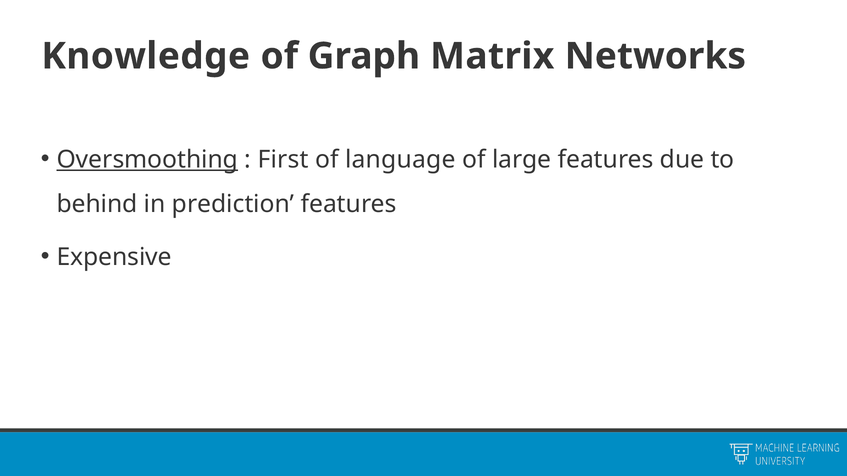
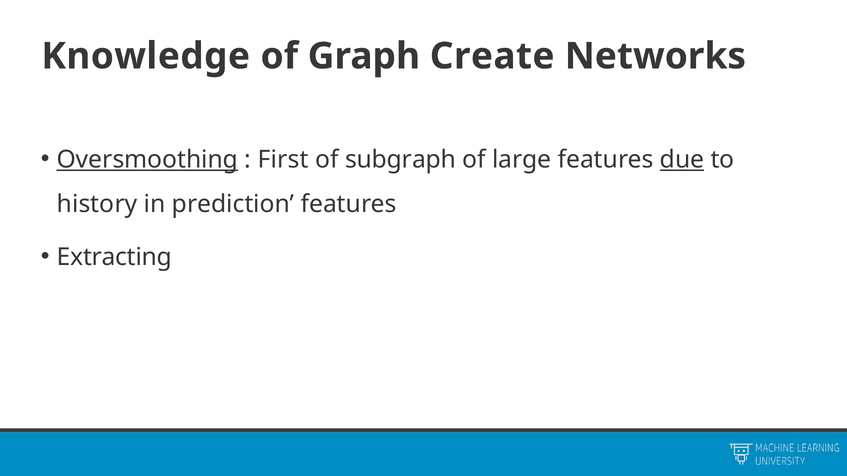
Matrix: Matrix -> Create (492, 56)
language: language -> subgraph (401, 160)
due underline: none -> present (682, 160)
behind: behind -> history (97, 204)
Expensive: Expensive -> Extracting (114, 257)
